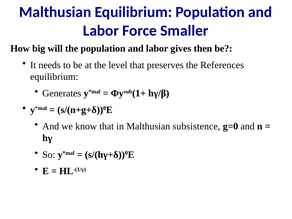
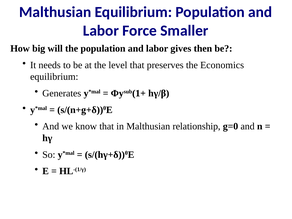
References: References -> Economics (222, 65)
subsistence: subsistence -> relationship (196, 126)
